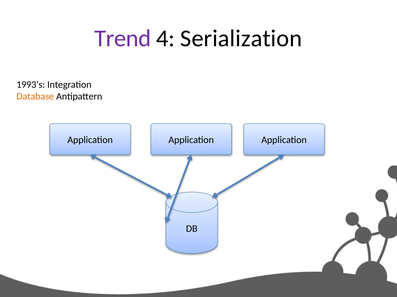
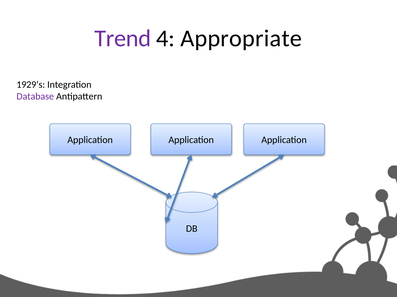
Serialization: Serialization -> Appropriate (241, 38)
1993’s: 1993’s -> 1929’s (31, 85)
Database colour: orange -> purple (35, 97)
